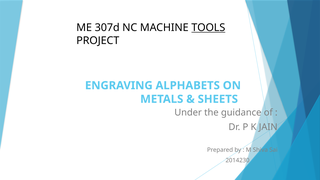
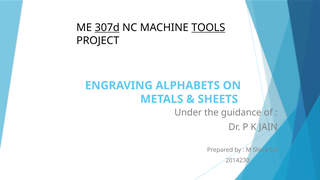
307d underline: none -> present (107, 28)
